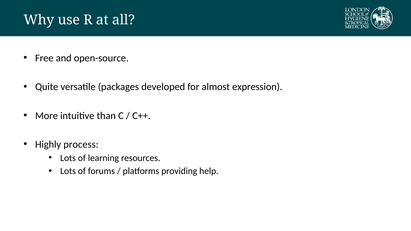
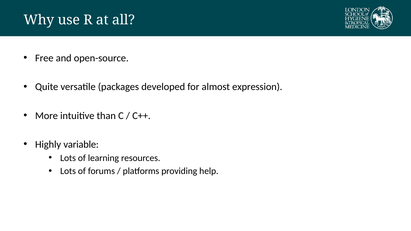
process: process -> variable (81, 145)
